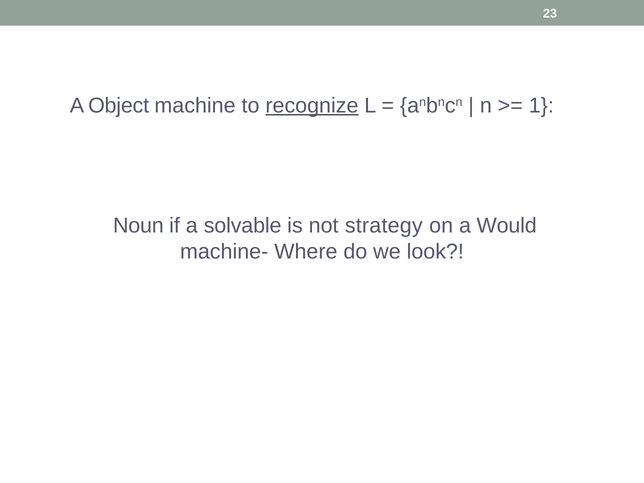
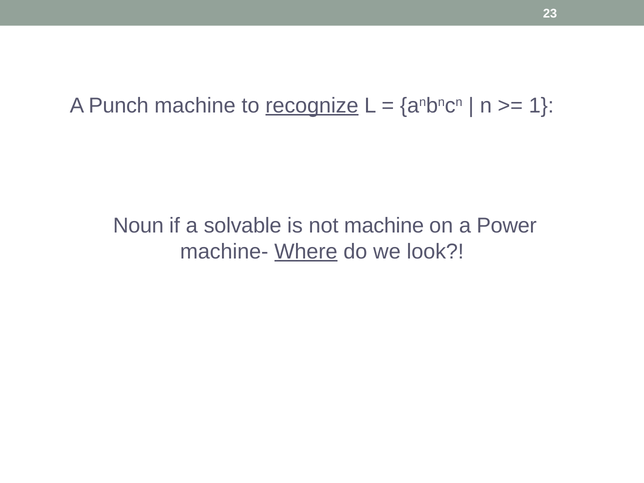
Object: Object -> Punch (119, 106)
not strategy: strategy -> machine (384, 226)
Would: Would -> Power (507, 226)
Where underline: none -> present (306, 252)
